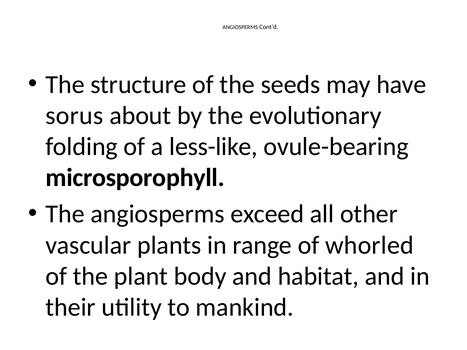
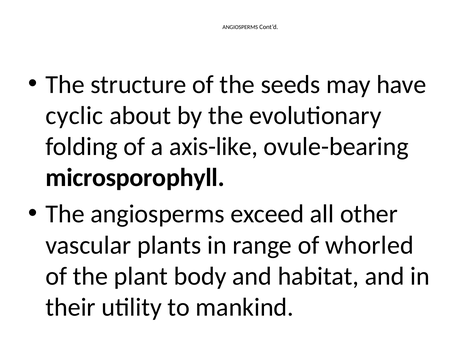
sorus: sorus -> cyclic (74, 116)
less-like: less-like -> axis-like (214, 147)
